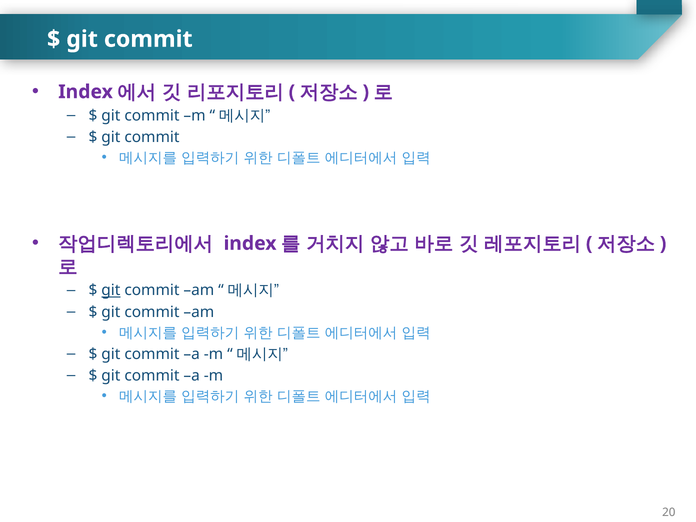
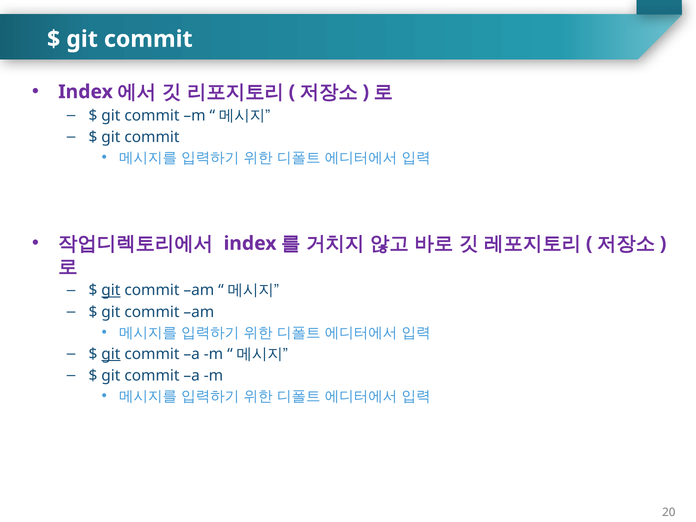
git underline: none -> present (111, 354)
